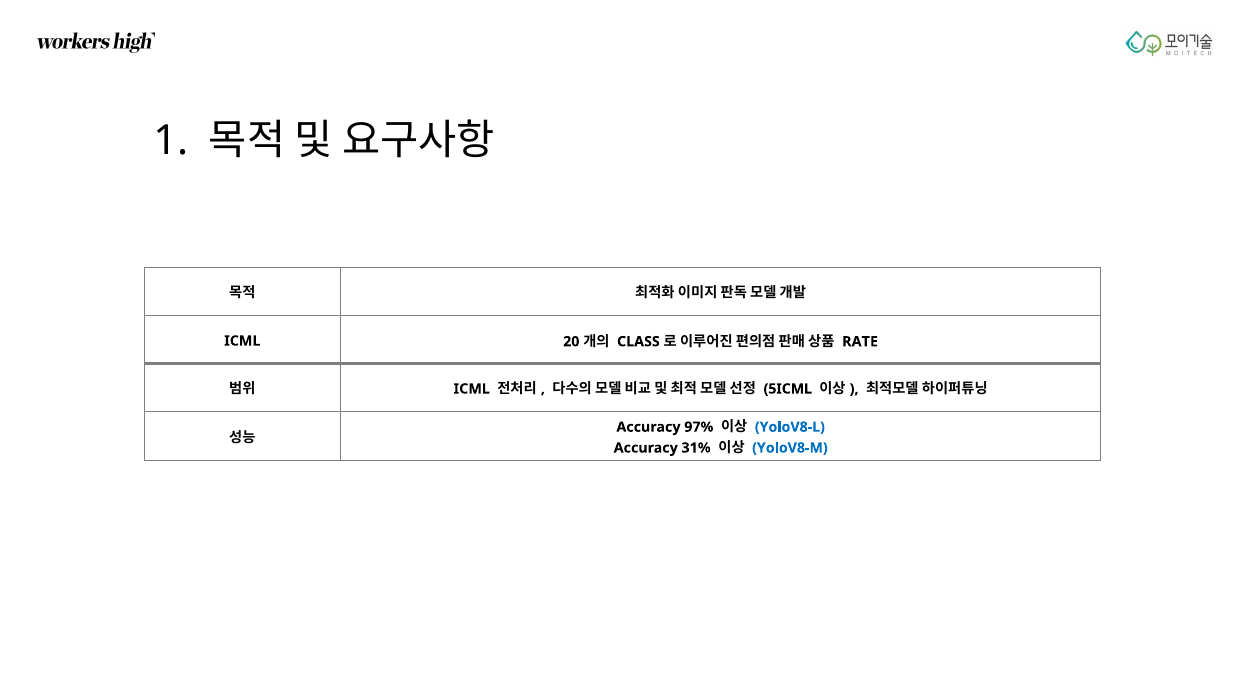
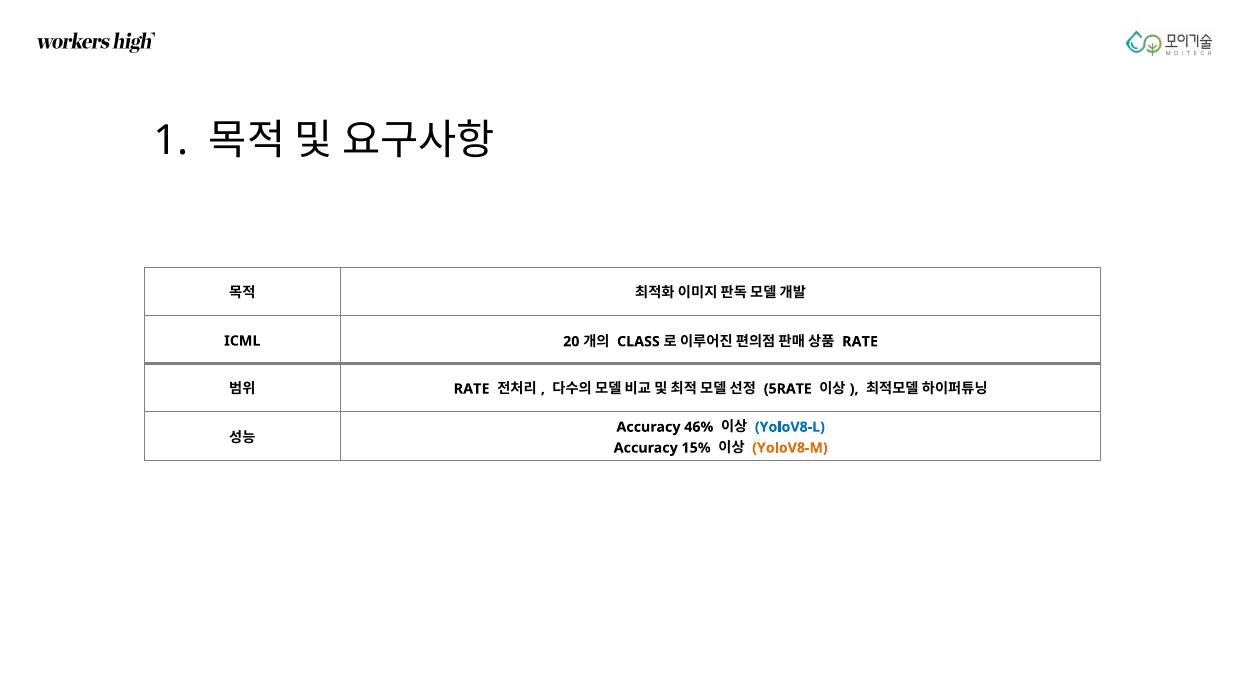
ICML: ICML -> RATE (472, 389)
5ICML: 5ICML -> 5RATE (788, 389)
97%: 97% -> 46% (699, 427)
31%: 31% -> 15% (696, 448)
YoloV8-M colour: blue -> orange (790, 448)
